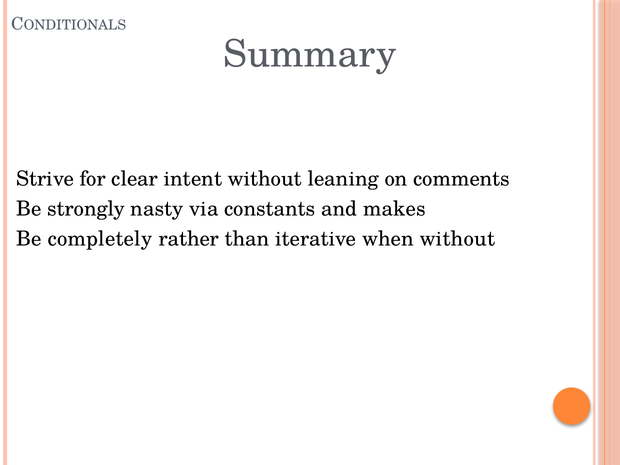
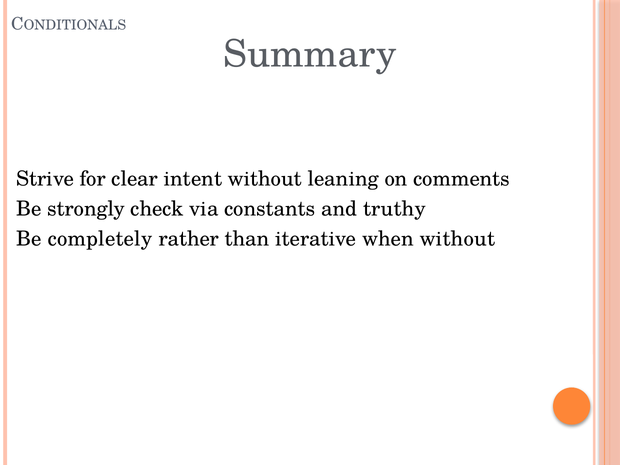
nasty: nasty -> check (157, 209)
makes: makes -> truthy (395, 209)
